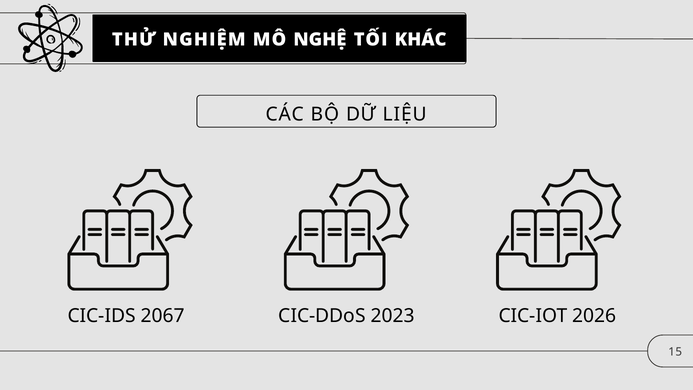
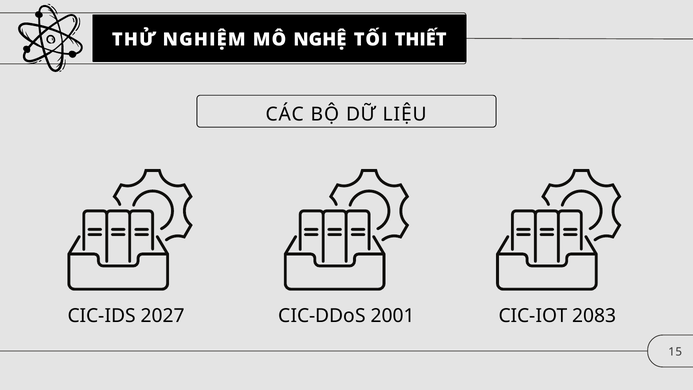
KHÁC: KHÁC -> THIẾT (421, 39)
2067: 2067 -> 2027 (163, 316)
2023: 2023 -> 2001 (393, 316)
2026: 2026 -> 2083 (594, 316)
